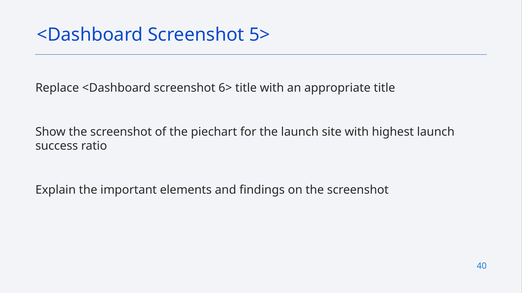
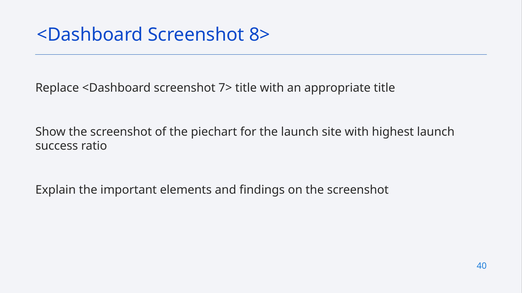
5>: 5> -> 8> (260, 35)
6>: 6> -> 7> (225, 88)
